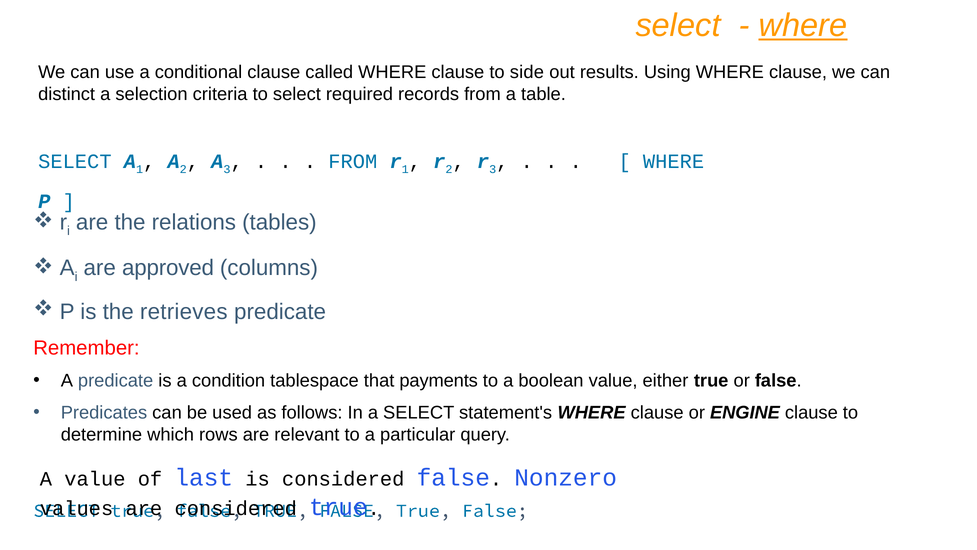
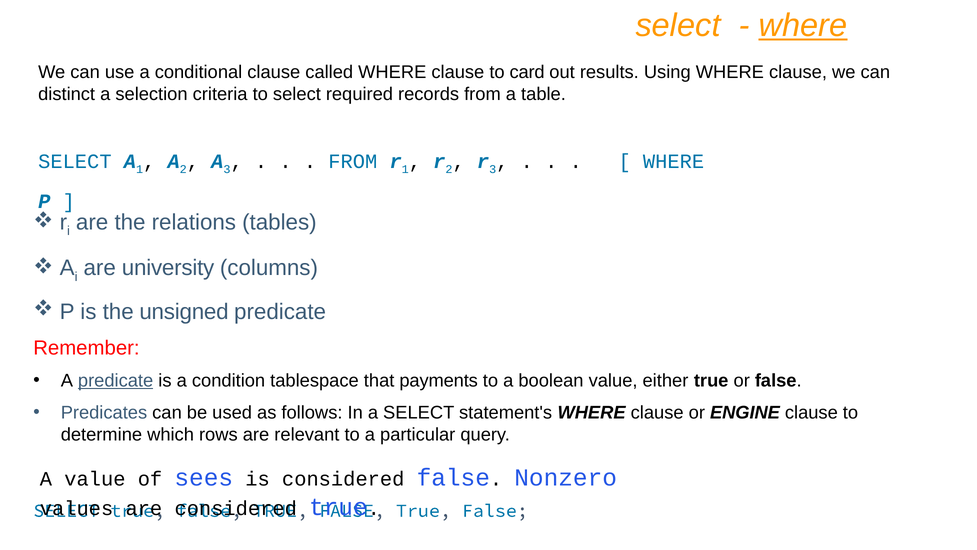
side: side -> card (527, 72)
approved: approved -> university (168, 268)
retrieves: retrieves -> unsigned (184, 312)
predicate underline: none -> present (116, 380)
last: last -> sees (204, 477)
